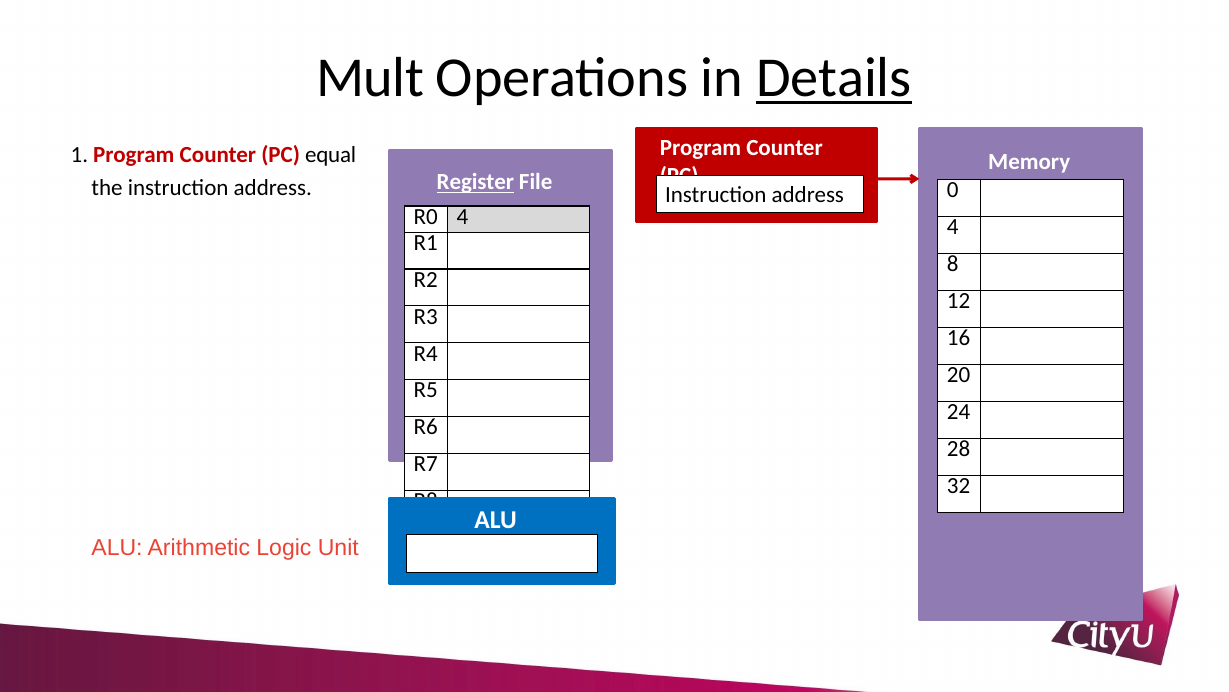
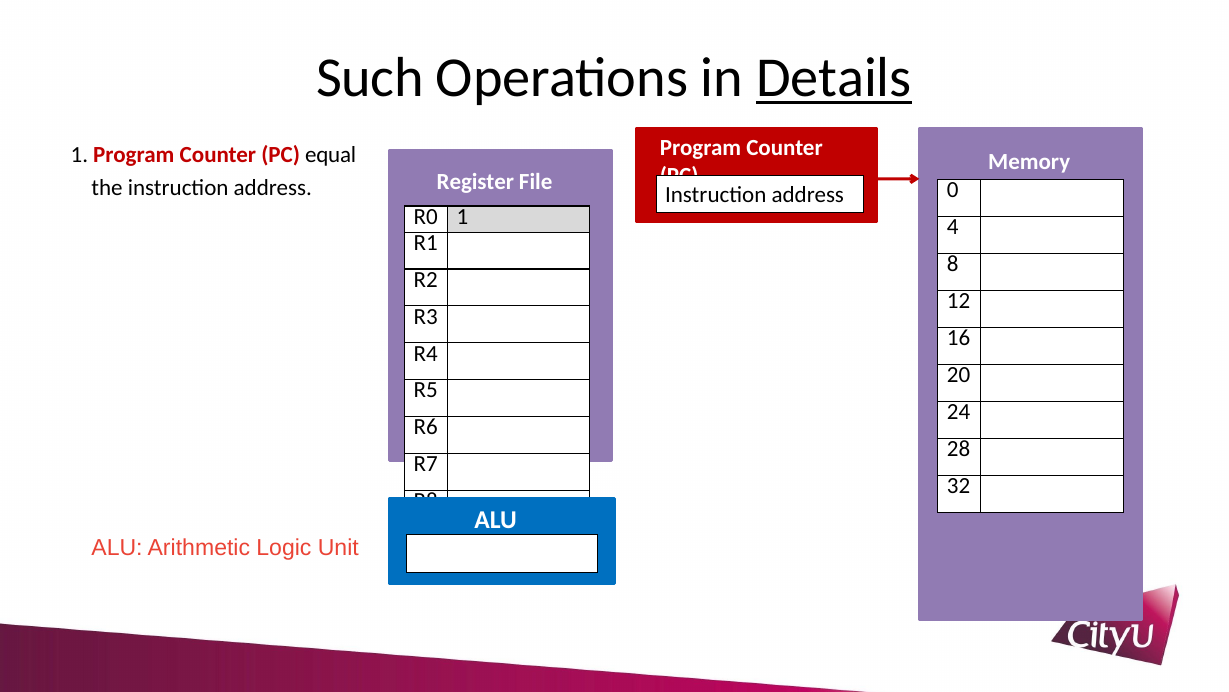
Mult: Mult -> Such (370, 78)
Register underline: present -> none (475, 182)
R0 4: 4 -> 1 (462, 216)
